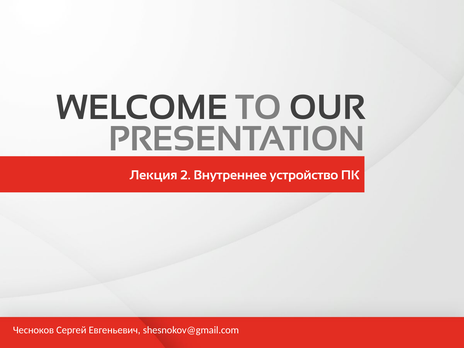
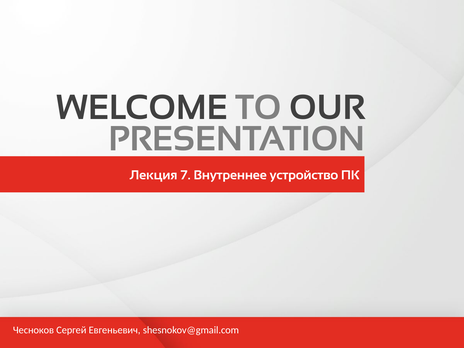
2: 2 -> 7 (185, 175)
